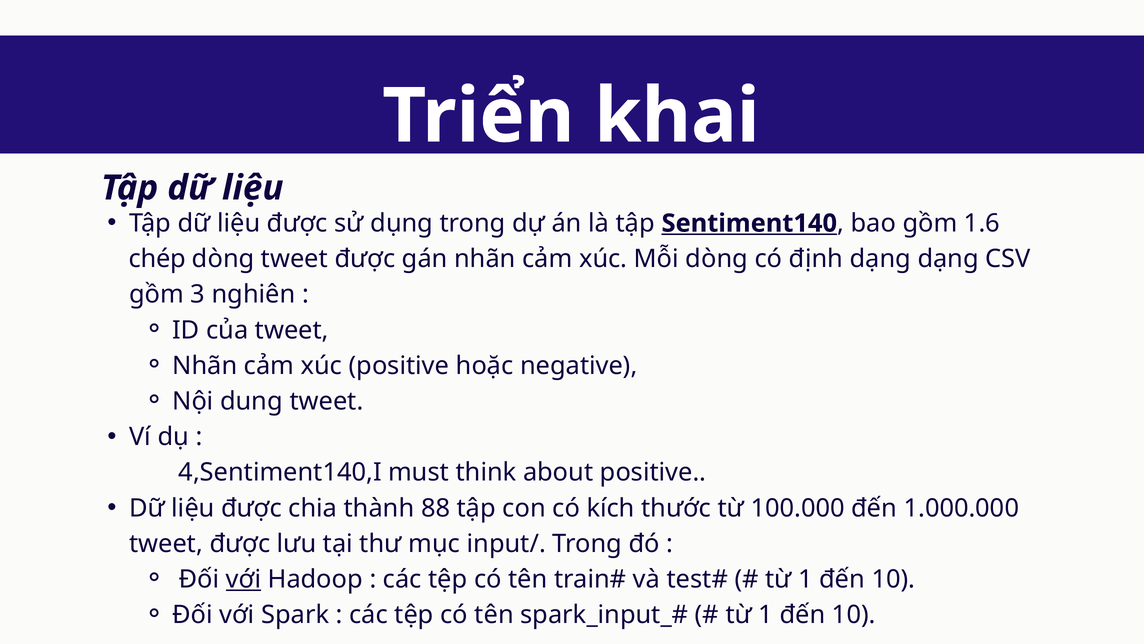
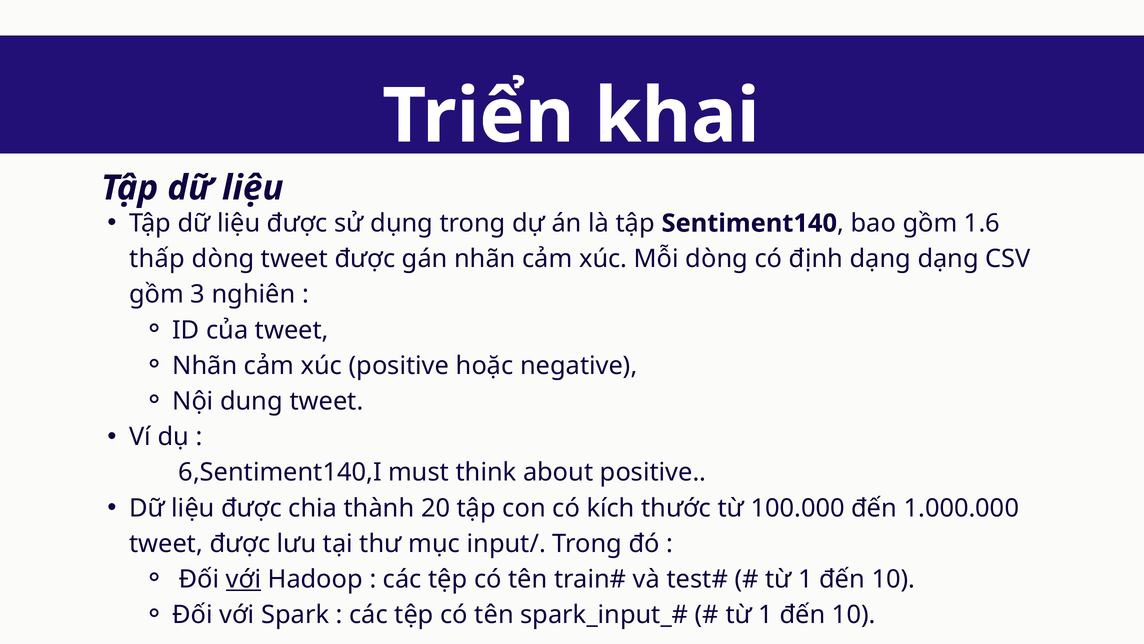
Sentiment140 underline: present -> none (749, 223)
chép: chép -> thấp (157, 259)
4,Sentiment140,I: 4,Sentiment140,I -> 6,Sentiment140,I (280, 472)
88: 88 -> 20 (436, 508)
